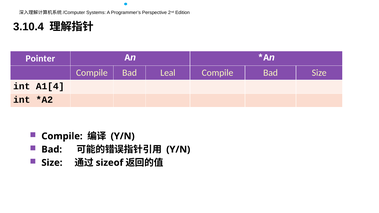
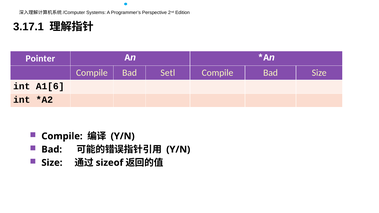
3.10.4: 3.10.4 -> 3.17.1 (28, 27)
Leal: Leal -> Setl (168, 73)
A1[4: A1[4 -> A1[6 (50, 86)
